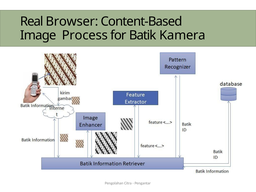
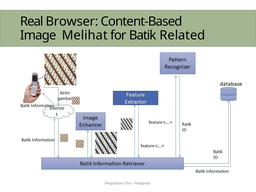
Process: Process -> Melihat (85, 35)
Kamera: Kamera -> Related (182, 35)
